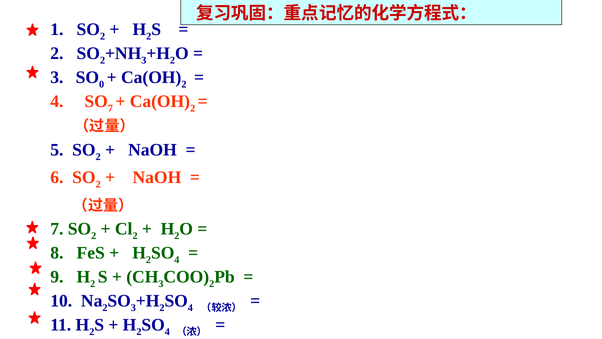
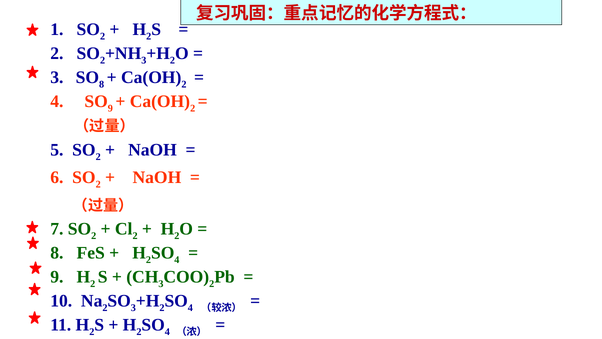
0: 0 -> 8 (102, 84)
7: 7 -> 9 (110, 108)
